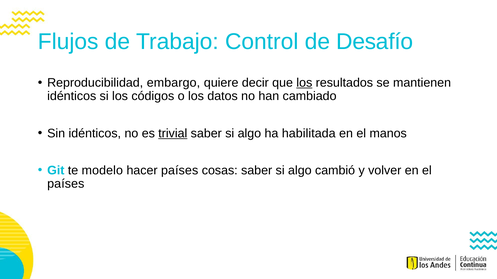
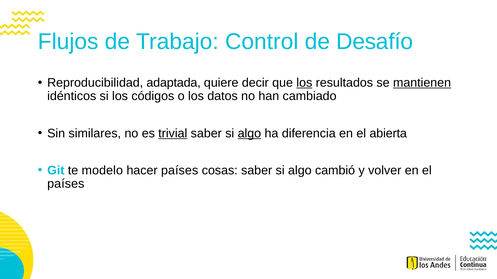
embargo: embargo -> adaptada (174, 83)
mantienen underline: none -> present (422, 83)
Sin idénticos: idénticos -> similares (95, 134)
algo underline: none -> present (249, 134)
habilitada: habilitada -> diferencia (309, 134)
manos: manos -> abierta (388, 134)
